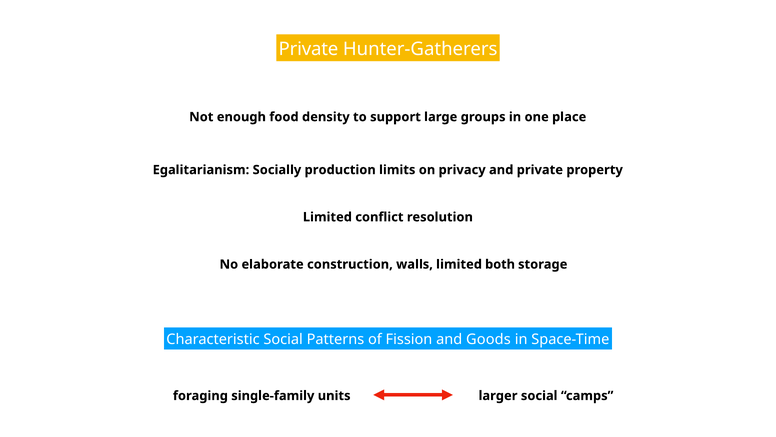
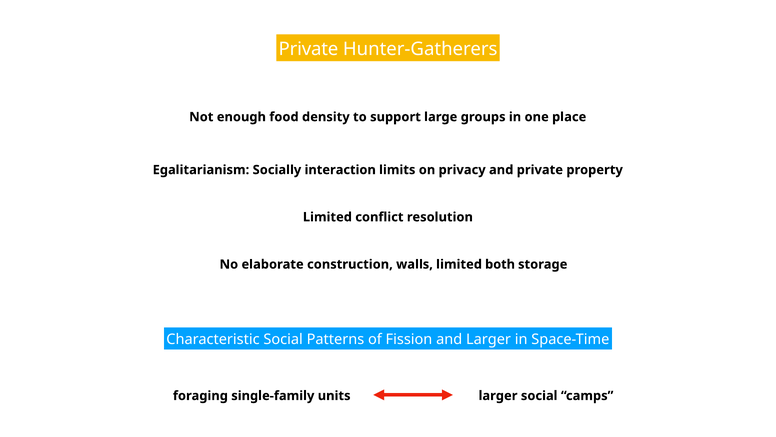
production: production -> interaction (340, 170)
and Goods: Goods -> Larger (489, 339)
